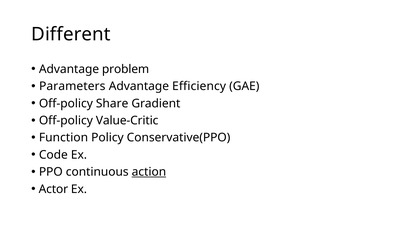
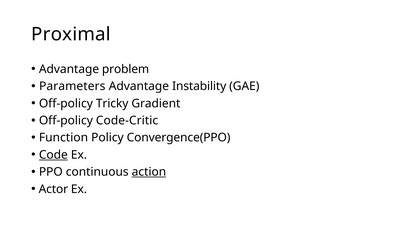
Different: Different -> Proximal (71, 34)
Efficiency: Efficiency -> Instability (199, 87)
Share: Share -> Tricky (112, 104)
Value-Critic: Value-Critic -> Code-Critic (127, 121)
Conservative(PPO: Conservative(PPO -> Convergence(PPO (179, 138)
Code underline: none -> present (53, 155)
